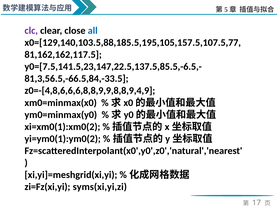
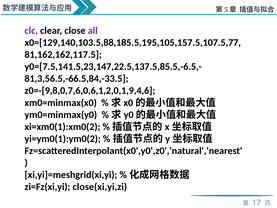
all colour: blue -> purple (93, 31)
z0=-[4,8,6,6,6,8,8,9,9,8,8,9,4,9: z0=-[4,8,6,6,6,8,8,9,9,8,8,9,4,9 -> z0=-[9,8,0,7,6,0,6,1,2,0,1,9,4,6 (90, 91)
syms(xi,yi,zi: syms(xi,yi,zi -> close(xi,yi,zi (100, 187)
